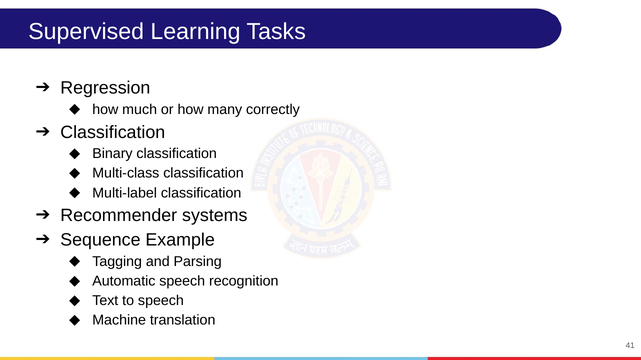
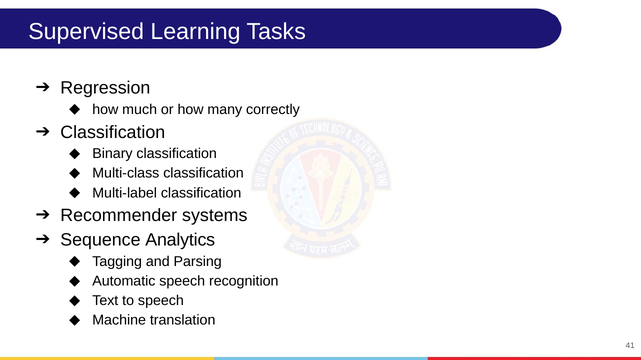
Example: Example -> Analytics (180, 240)
